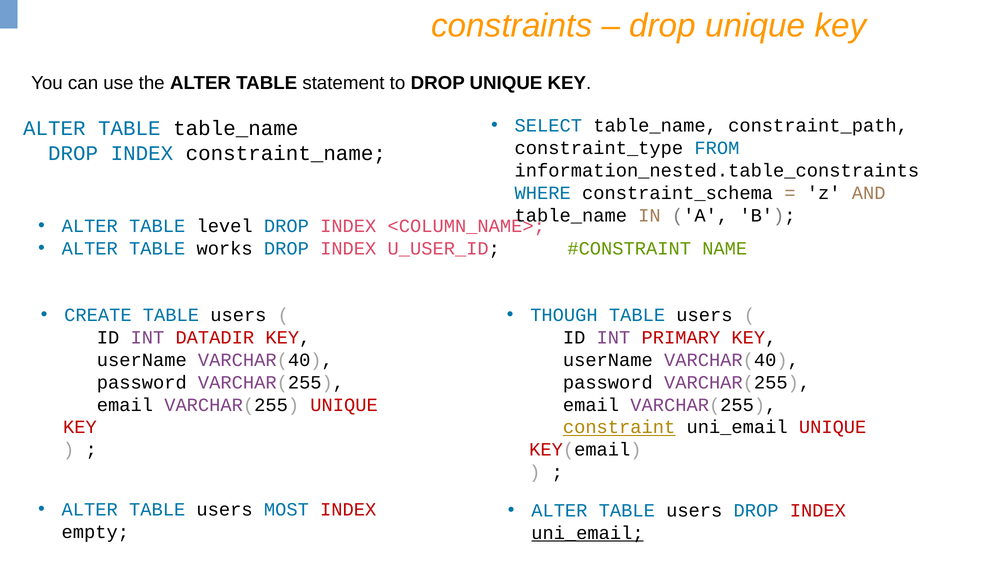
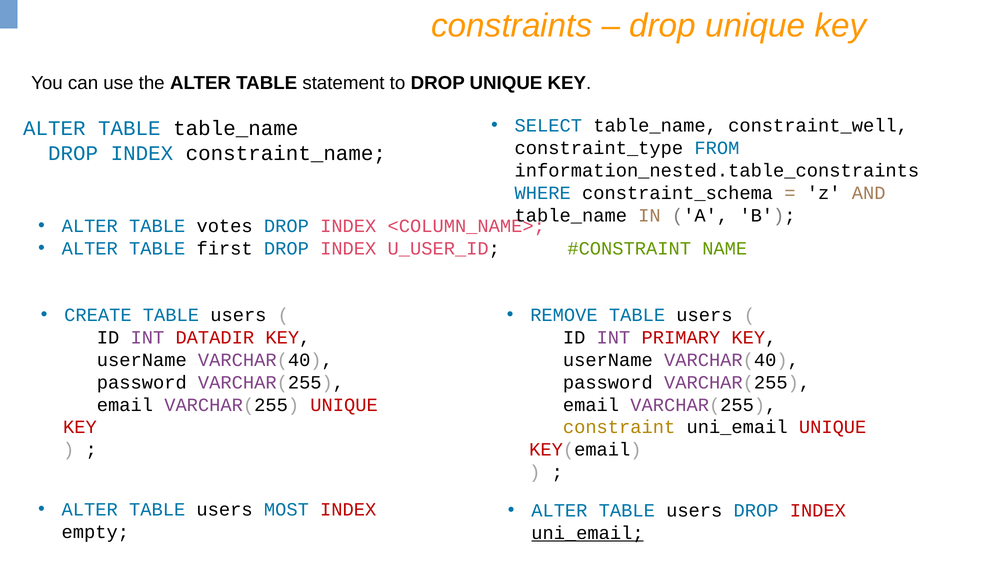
constraint_path: constraint_path -> constraint_well (818, 125)
level: level -> votes (225, 226)
works: works -> first (225, 248)
THOUGH: THOUGH -> REMOVE (564, 315)
constraint underline: present -> none (619, 427)
